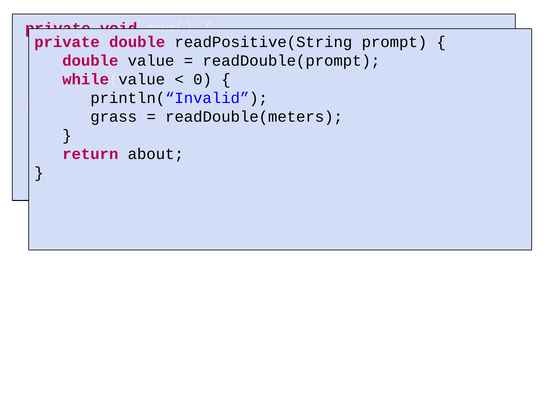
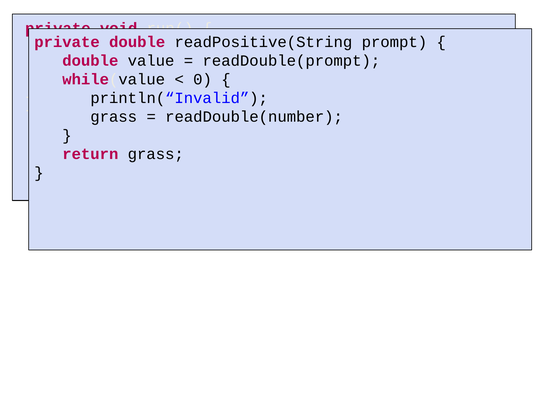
readDouble(meters: readDouble(meters -> readDouble(number (254, 117)
return about: about -> grass (156, 154)
